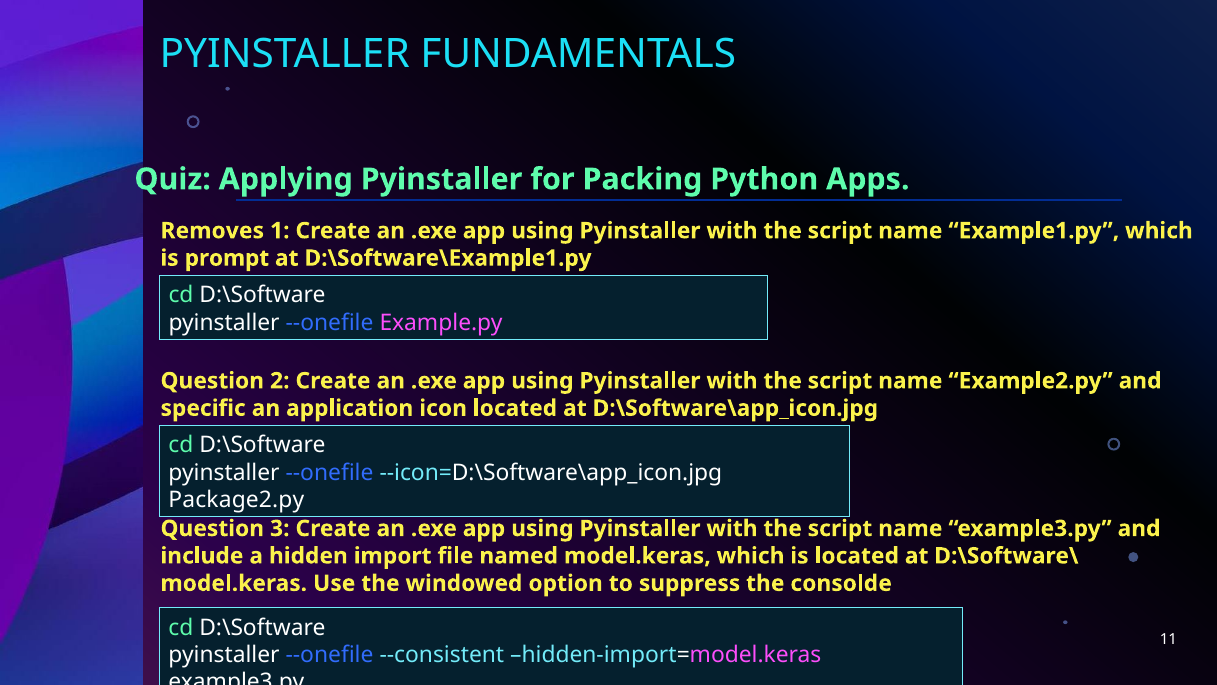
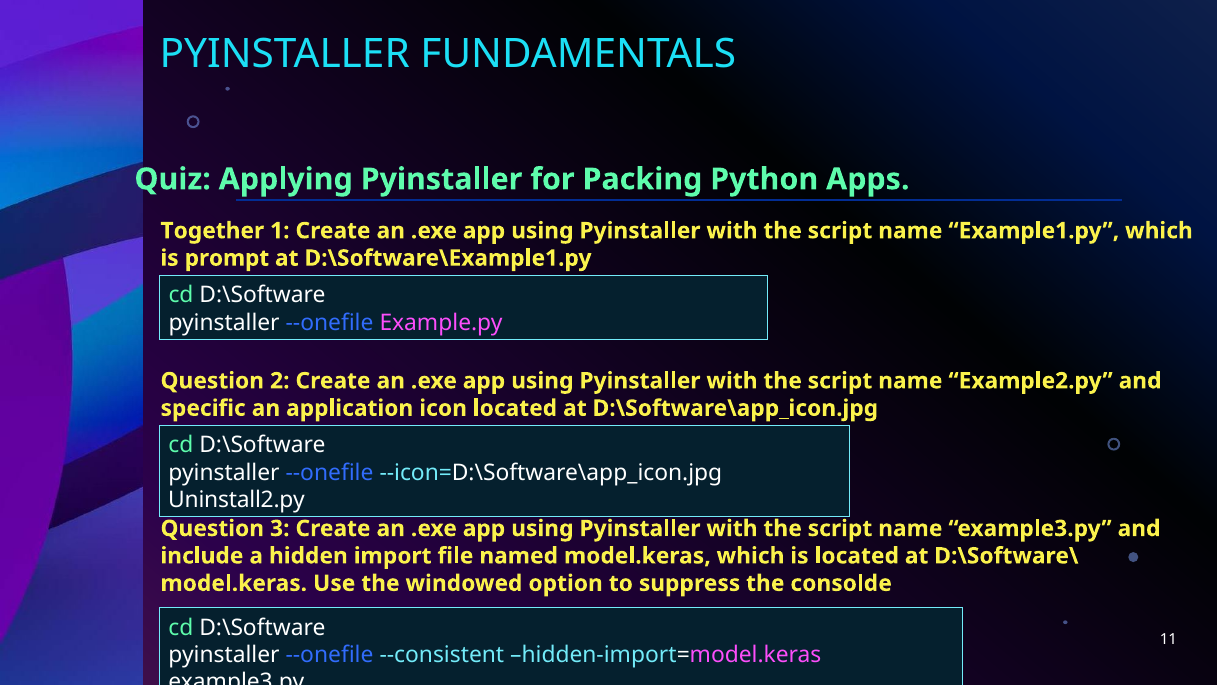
Removes: Removes -> Together (212, 231)
Package2.py: Package2.py -> Uninstall2.py (237, 500)
